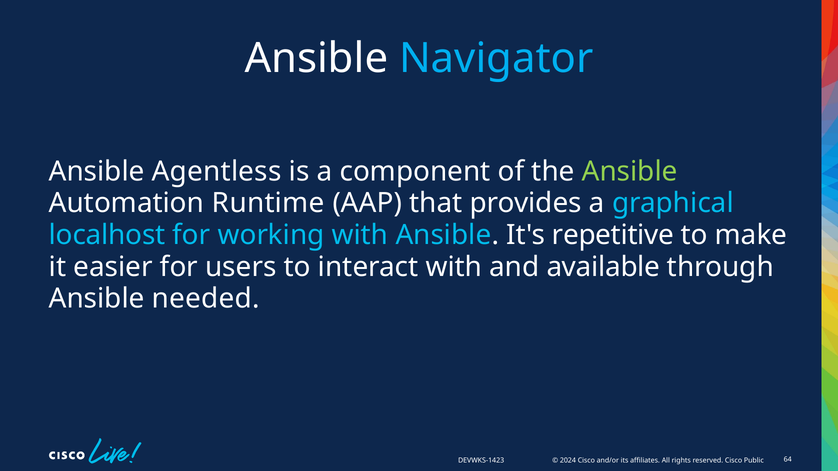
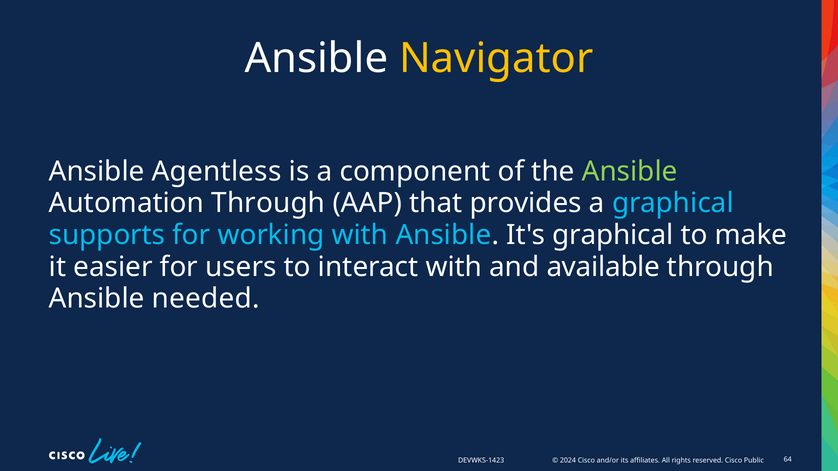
Navigator colour: light blue -> yellow (496, 59)
Automation Runtime: Runtime -> Through (268, 203)
localhost: localhost -> supports (107, 235)
It's repetitive: repetitive -> graphical (613, 235)
